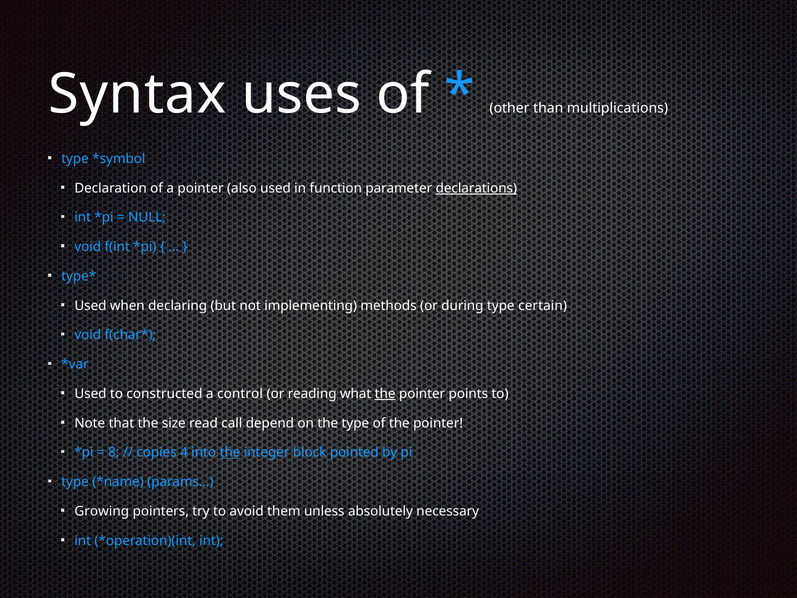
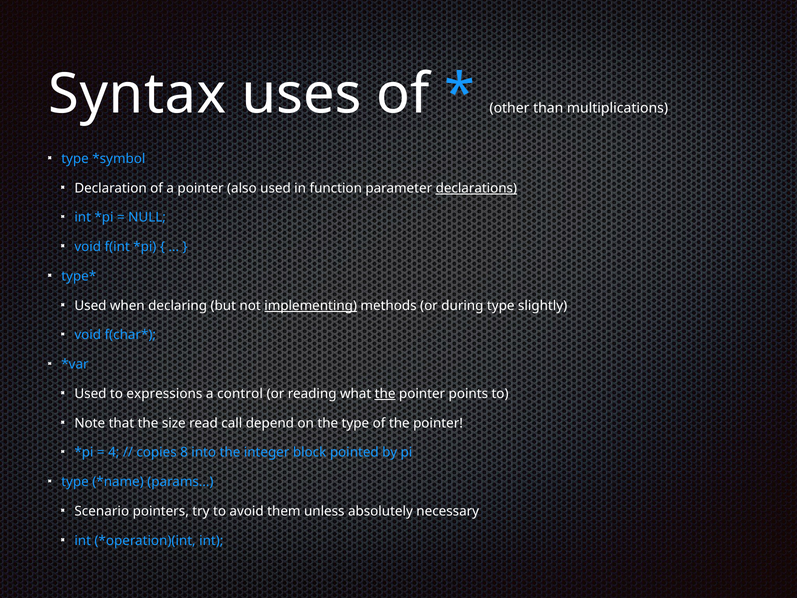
implementing underline: none -> present (311, 305)
certain: certain -> slightly (543, 305)
constructed: constructed -> expressions (164, 394)
8: 8 -> 4 (114, 452)
4: 4 -> 8 (184, 452)
the underline: present -> none (230, 452)
Growing: Growing -> Scenario (102, 511)
